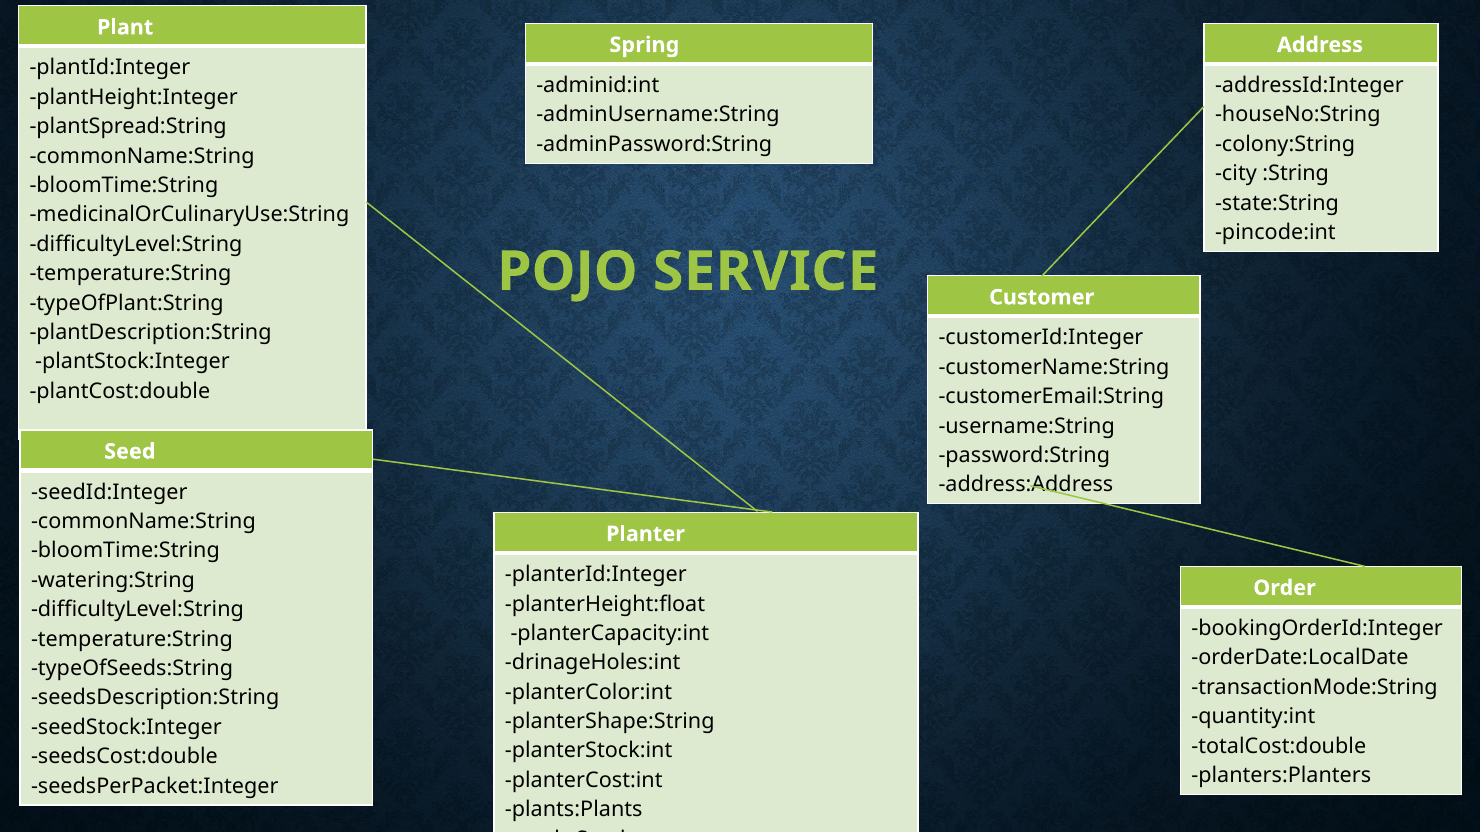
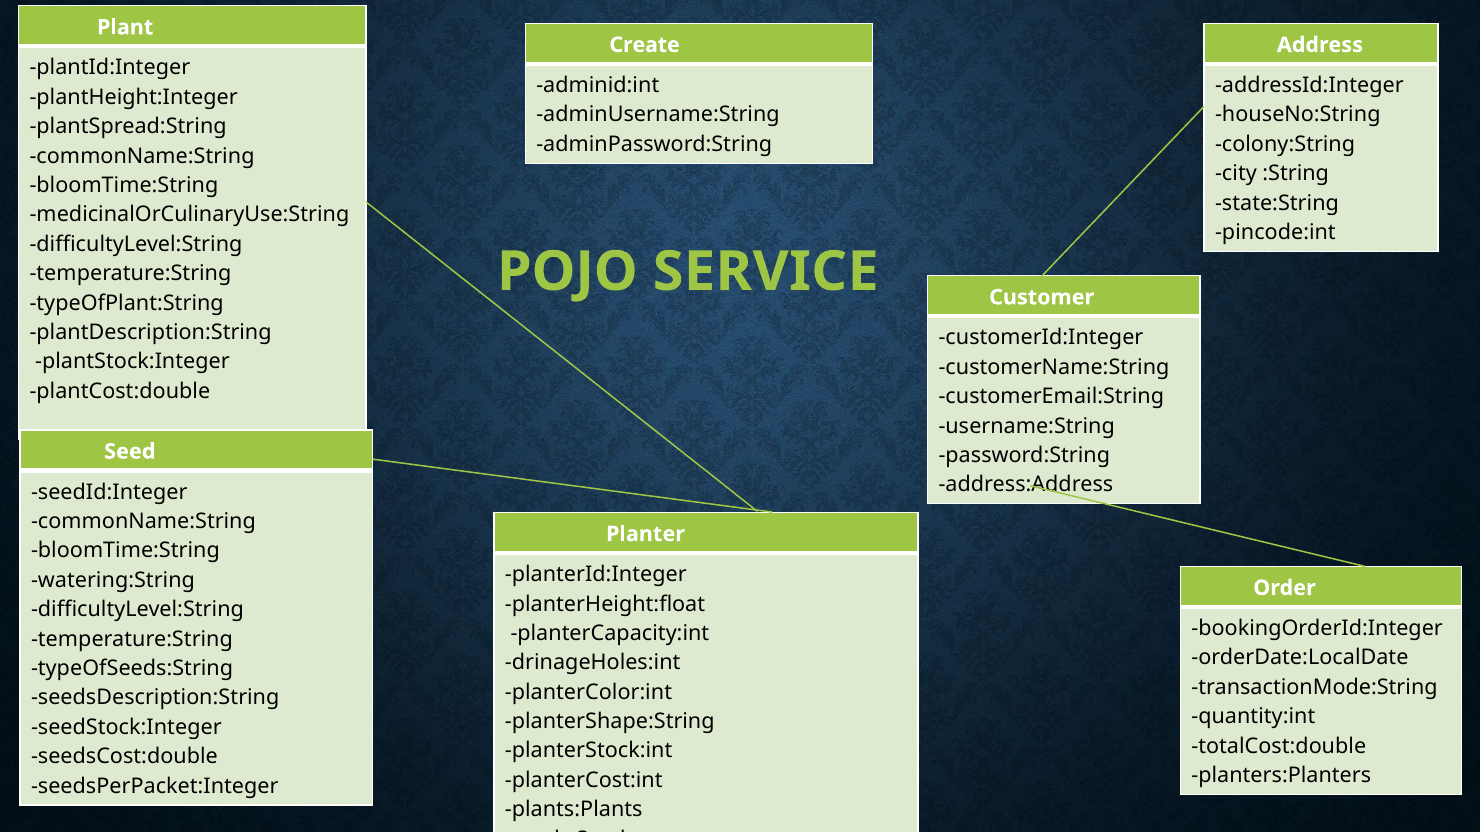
Spring: Spring -> Create (645, 45)
